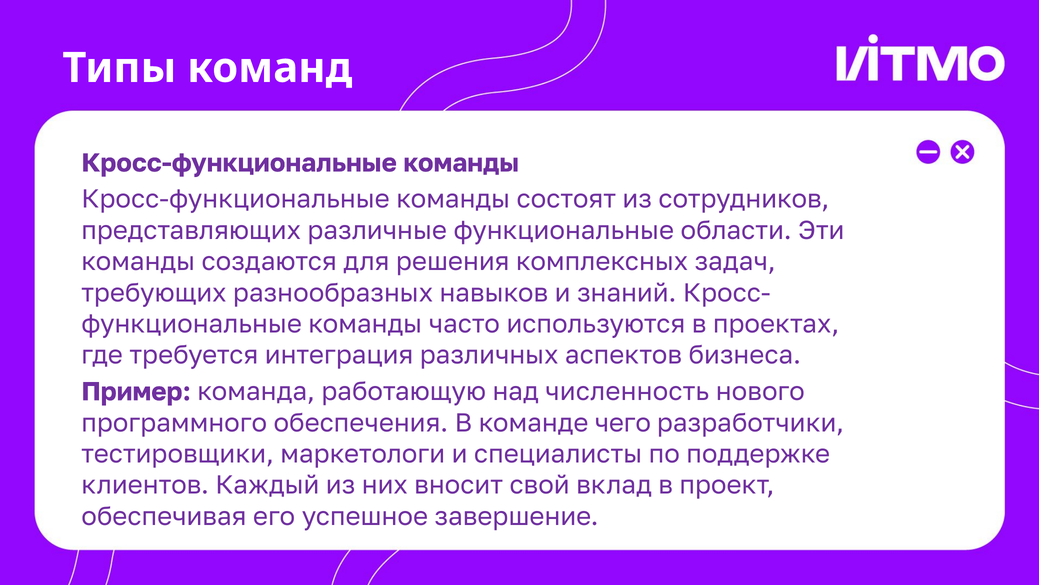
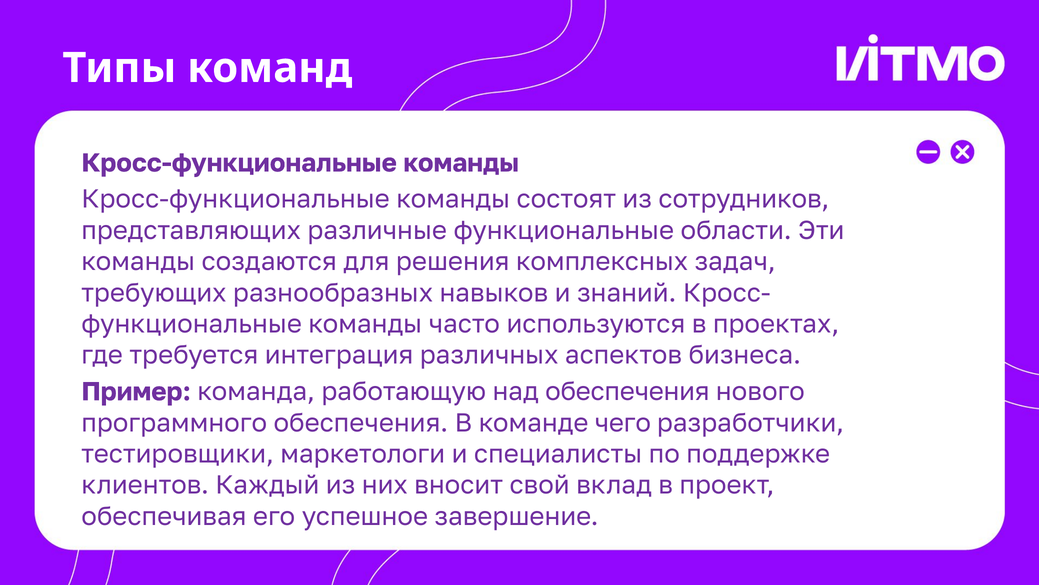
над численность: численность -> обеспечения (627, 391)
